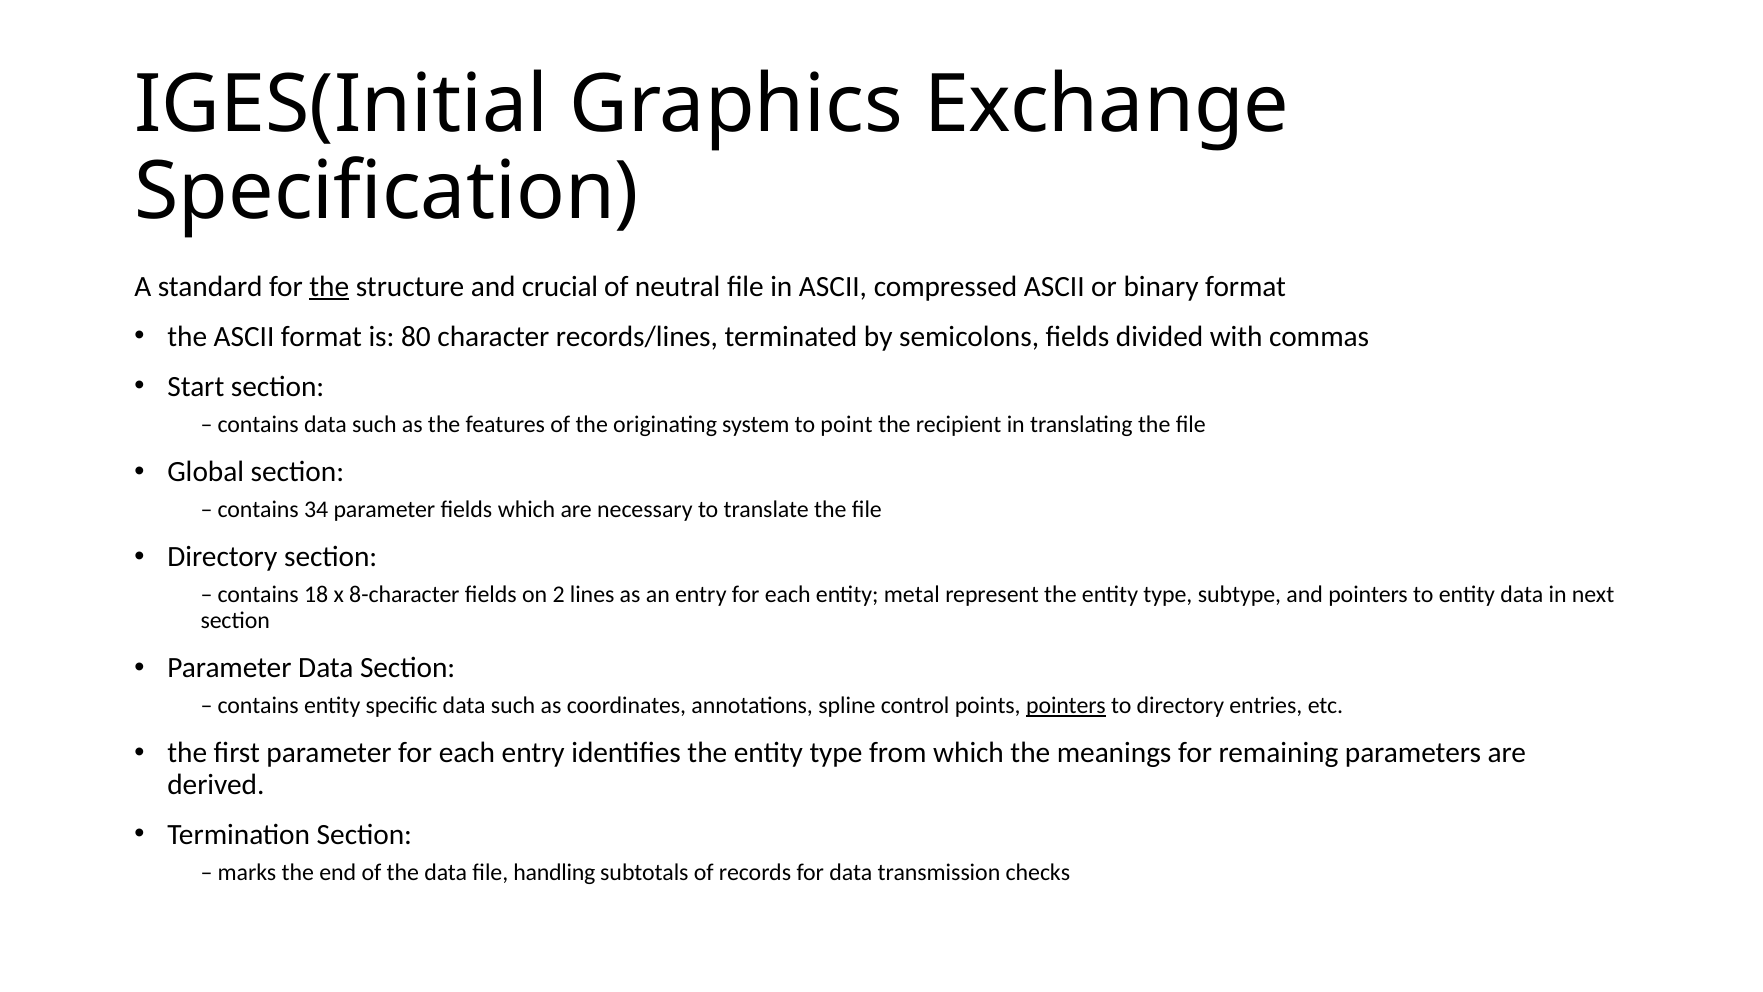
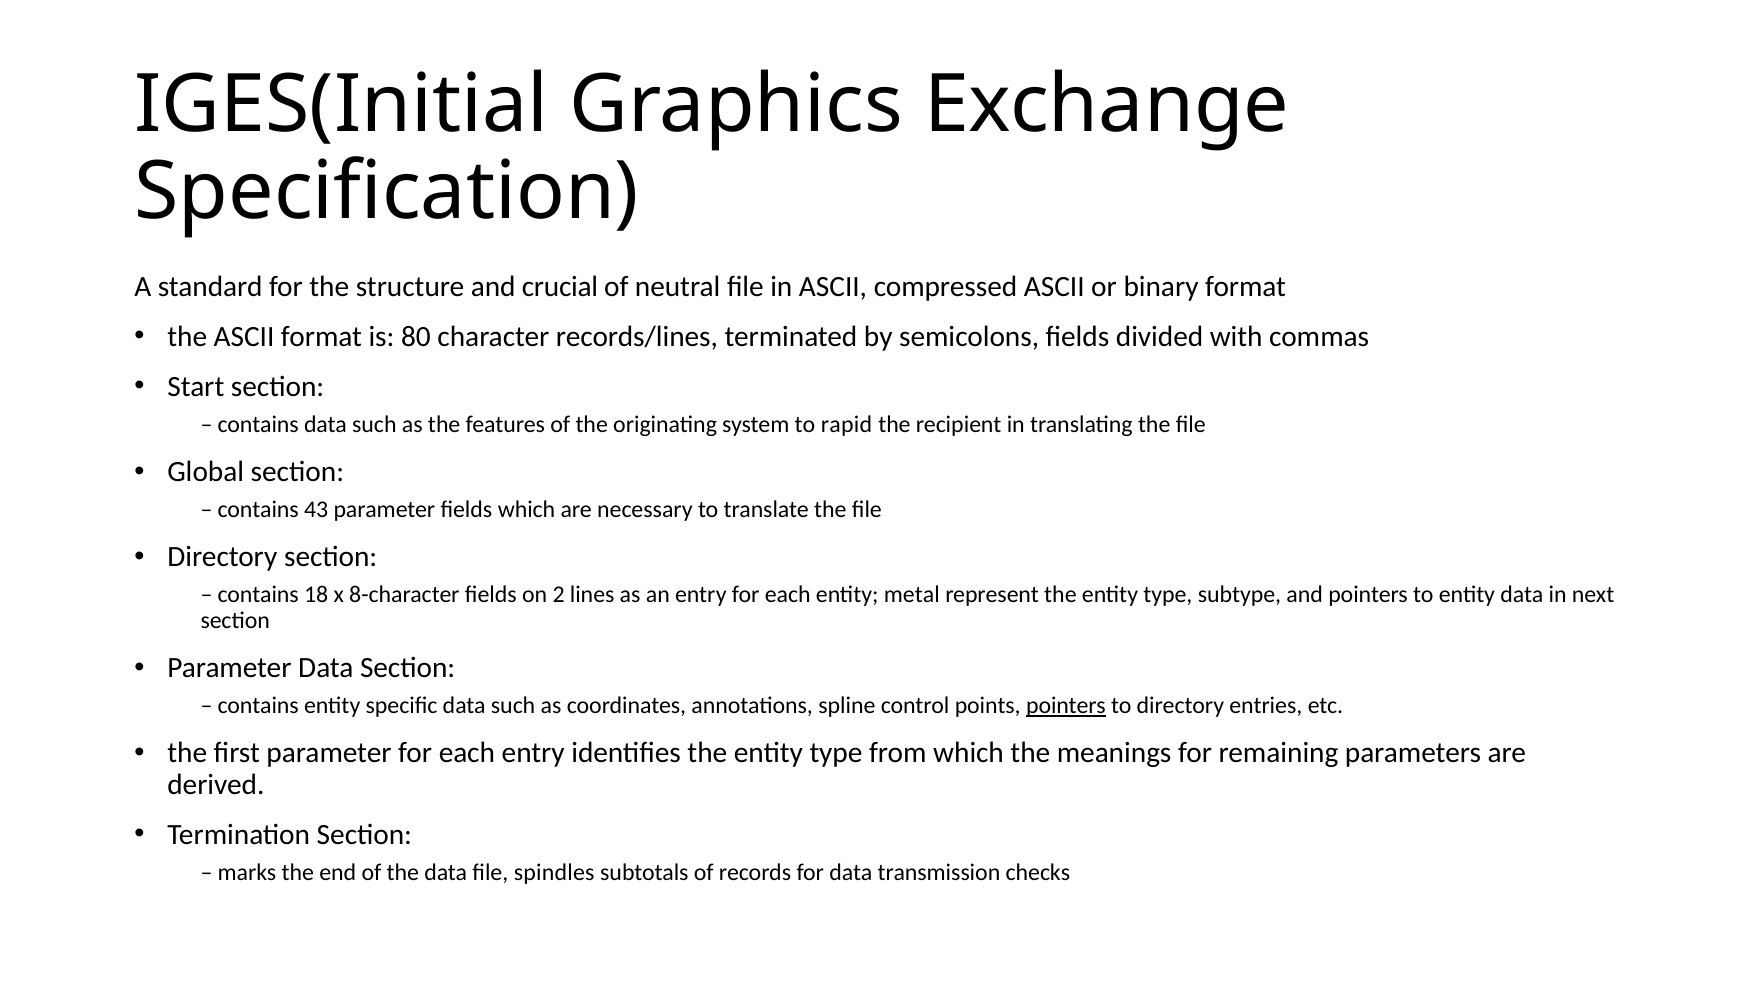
the underline: present -> none (329, 286)
point: point -> rapid (846, 424)
34: 34 -> 43 (316, 509)
handling: handling -> spindles (554, 872)
